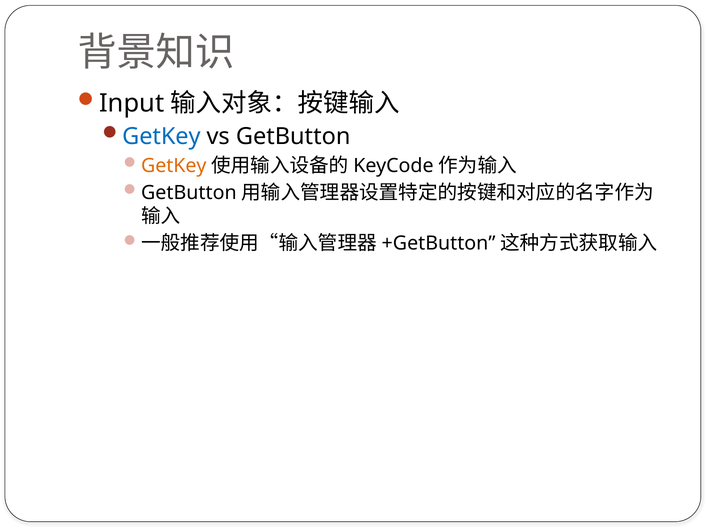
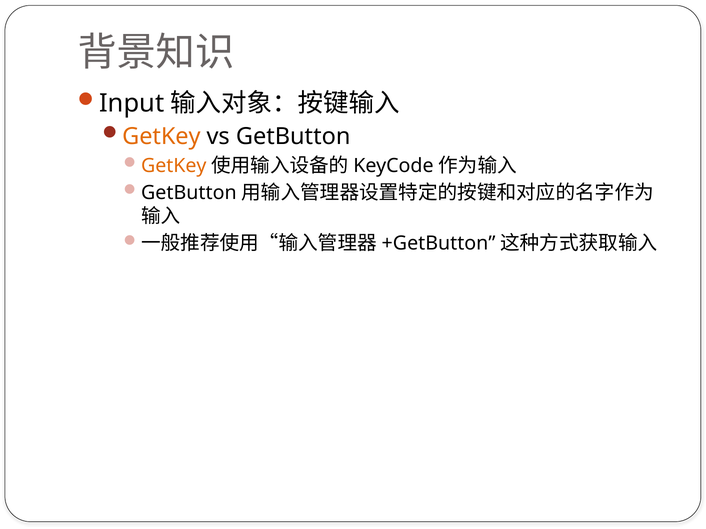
GetKey colour: blue -> orange (161, 136)
